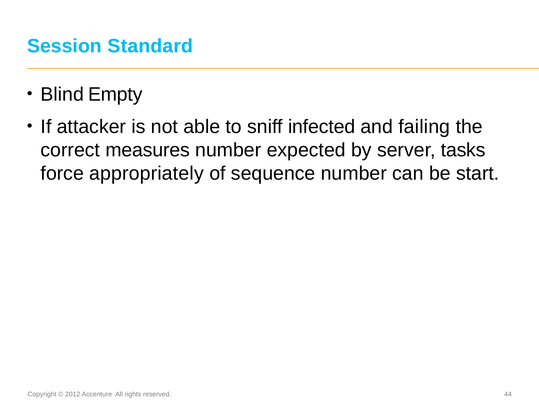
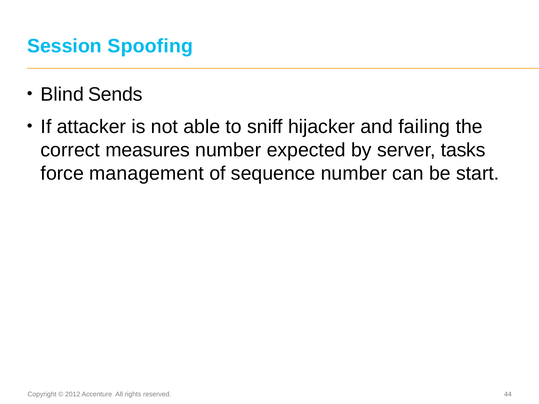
Standard: Standard -> Spoofing (150, 46)
Empty: Empty -> Sends (115, 94)
infected: infected -> hijacker (322, 127)
appropriately: appropriately -> management (147, 173)
